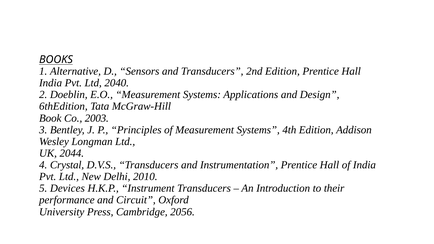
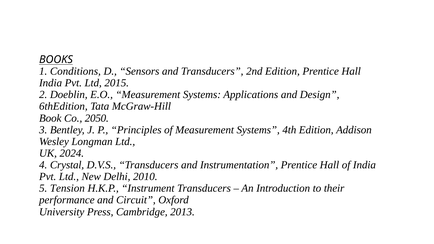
Alternative: Alternative -> Conditions (75, 71)
2040: 2040 -> 2015 (117, 83)
2003: 2003 -> 2050 (97, 118)
2044: 2044 -> 2024 (72, 153)
Devices: Devices -> Tension (67, 188)
2056: 2056 -> 2013 (183, 212)
